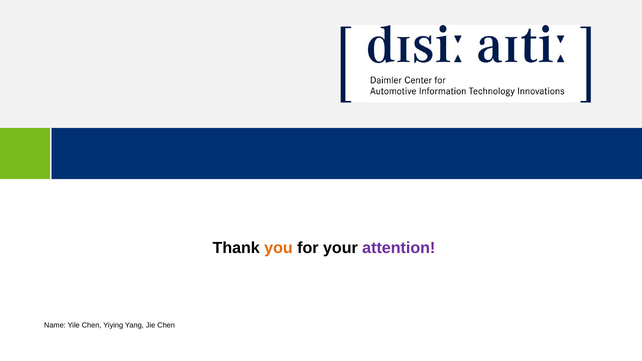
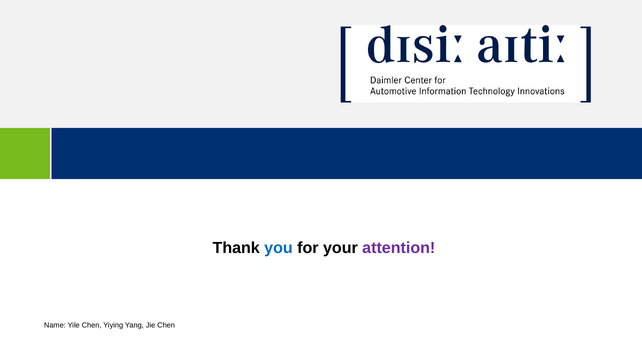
you colour: orange -> blue (279, 248)
